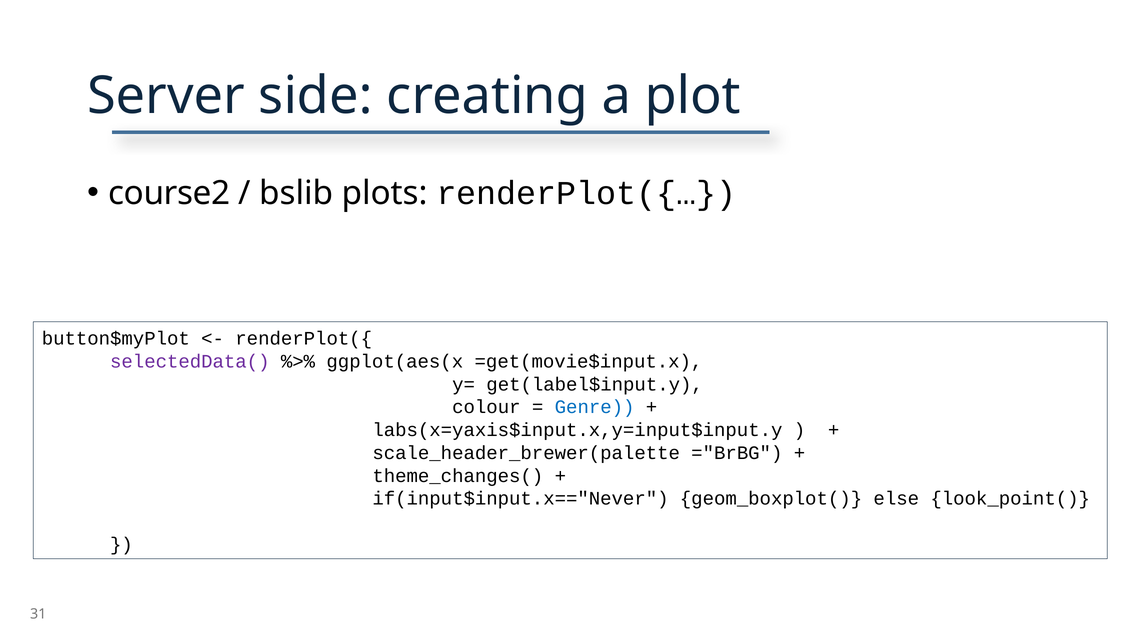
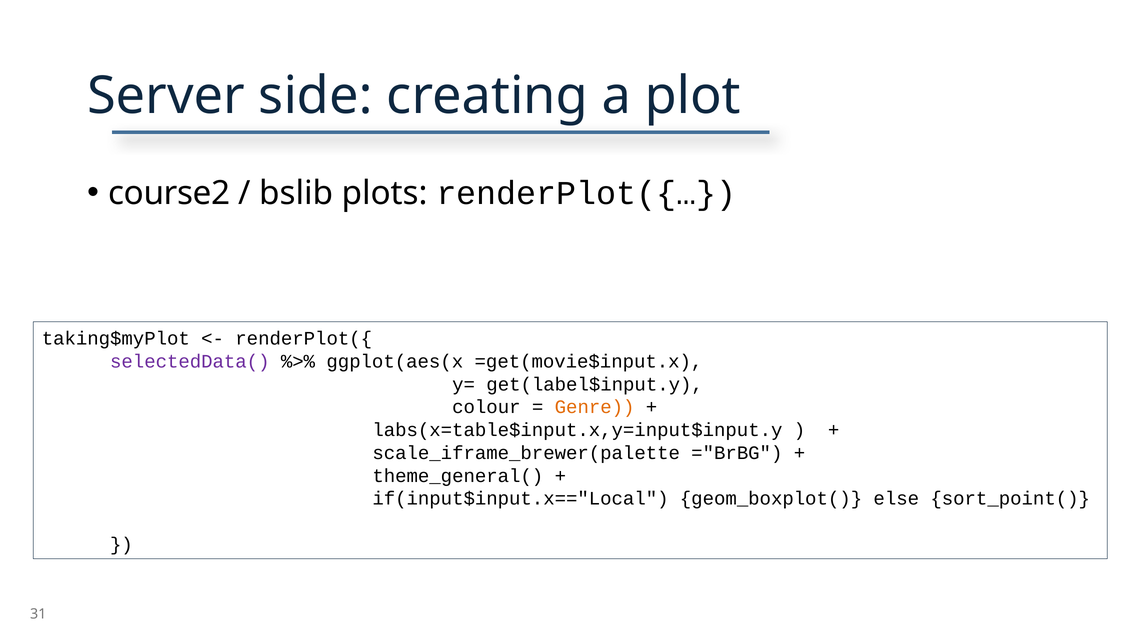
button$myPlot: button$myPlot -> taking$myPlot (116, 339)
Genre colour: blue -> orange (595, 407)
labs(x=yaxis$input.x,y=input$input.y: labs(x=yaxis$input.x,y=input$input.y -> labs(x=table$input.x,y=input$input.y (577, 430)
scale_header_brewer(palette: scale_header_brewer(palette -> scale_iframe_brewer(palette (526, 453)
theme_changes(: theme_changes( -> theme_general( (458, 476)
if(input$input.x=="Never: if(input$input.x=="Never -> if(input$input.x=="Local (520, 499)
look_point(: look_point( -> sort_point( (1010, 499)
